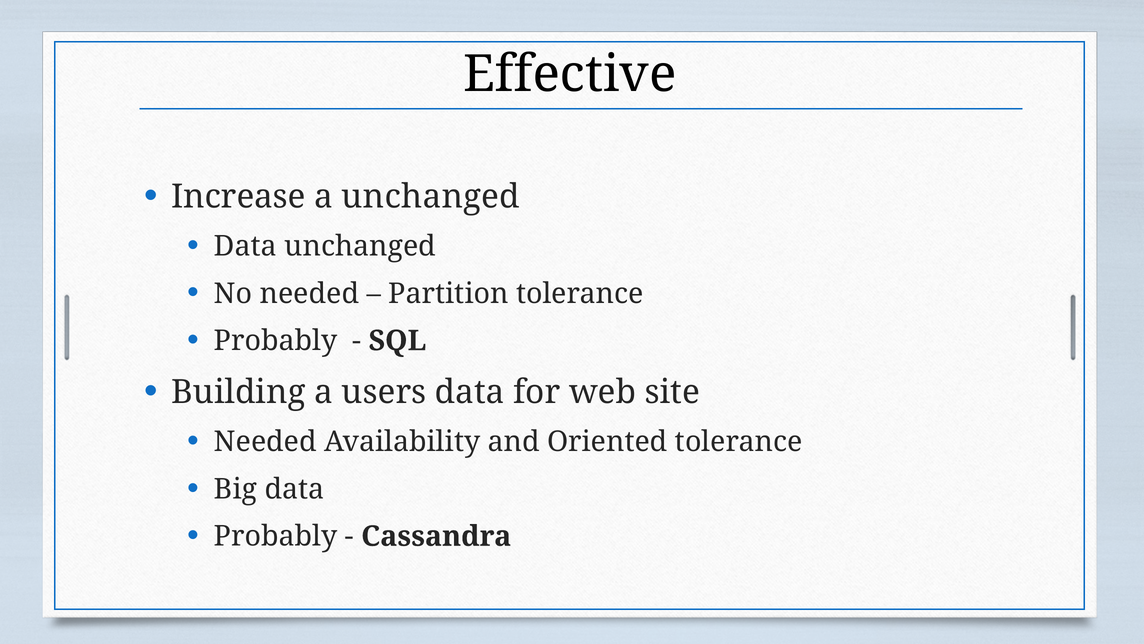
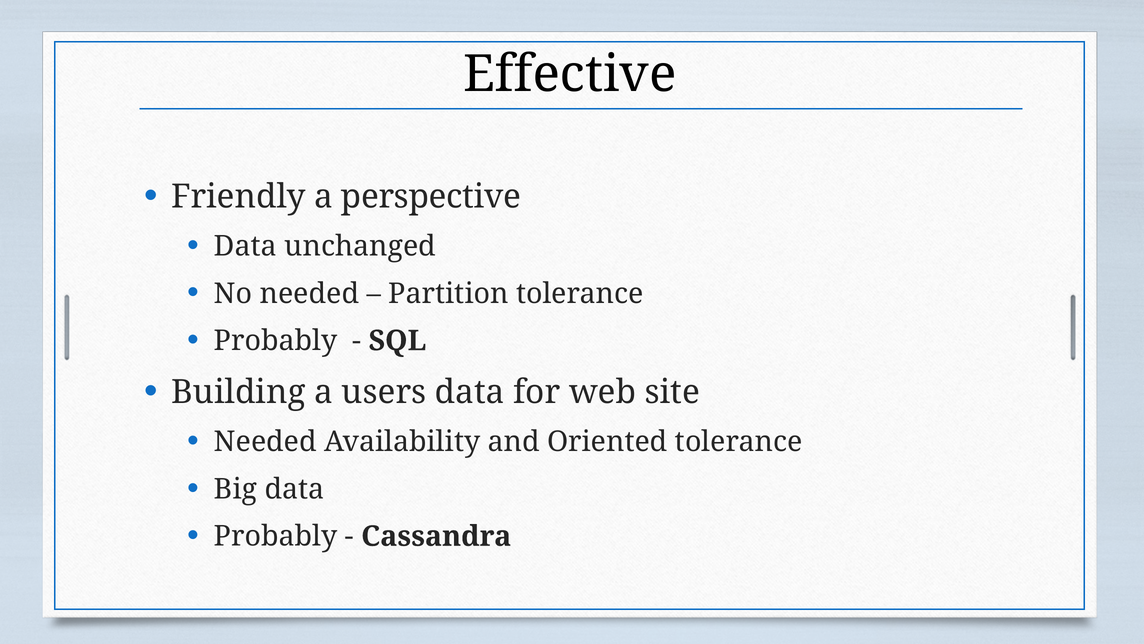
Increase: Increase -> Friendly (238, 196)
a unchanged: unchanged -> perspective (431, 196)
